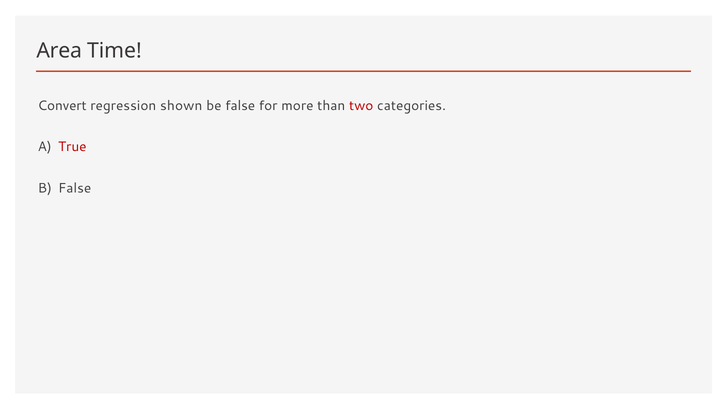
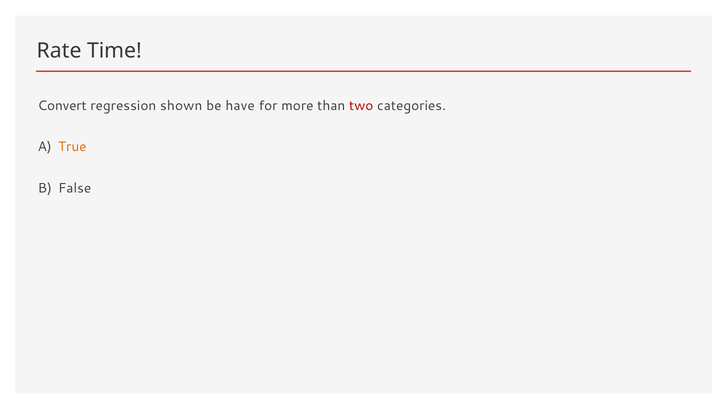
Area: Area -> Rate (59, 51)
be false: false -> have (240, 106)
True colour: red -> orange (72, 147)
